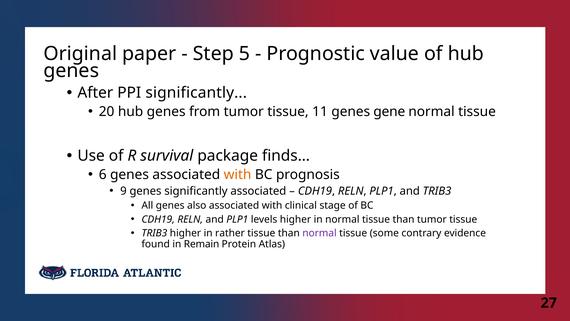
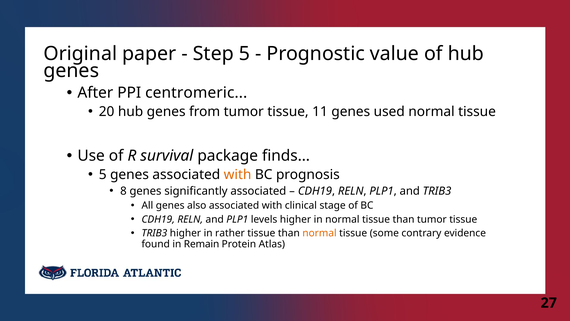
PPI significantly: significantly -> centromeric (196, 93)
gene: gene -> used (389, 111)
6: 6 -> 5 (103, 174)
9: 9 -> 8 (123, 191)
normal colour: purple -> orange (319, 233)
